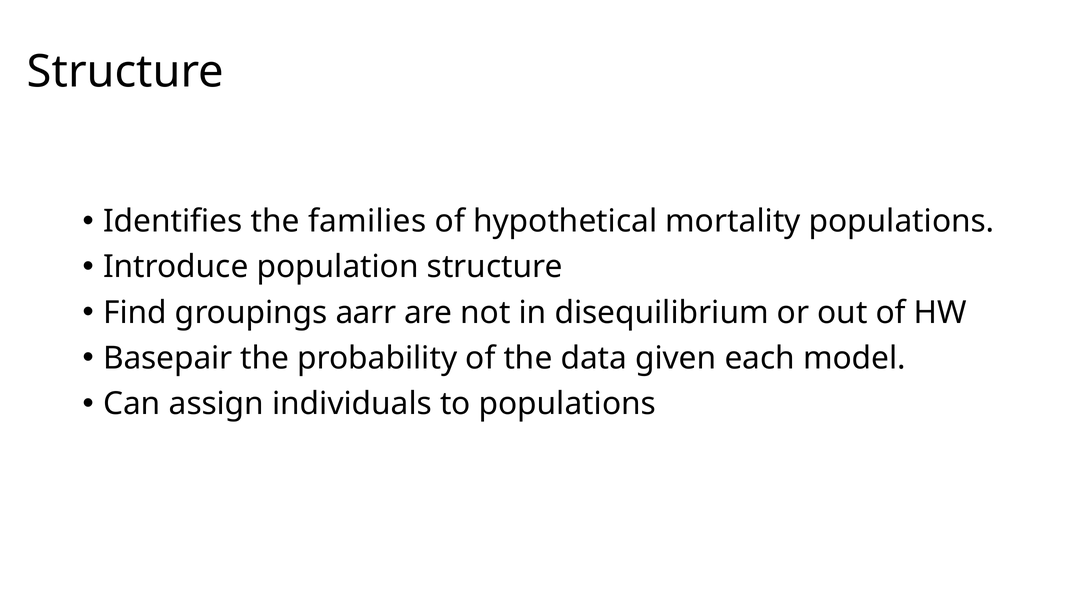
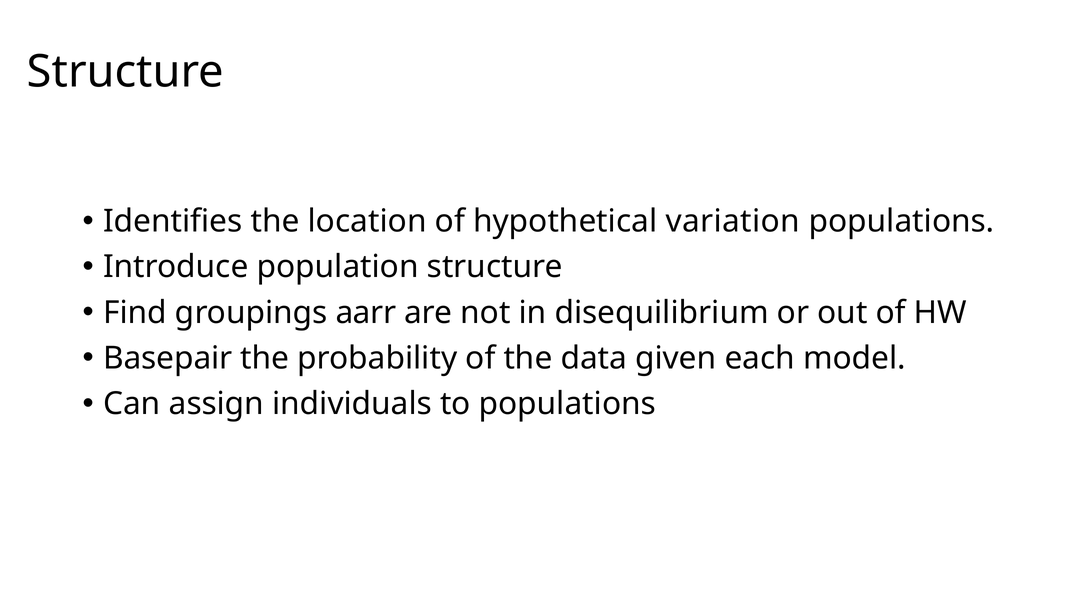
families: families -> location (367, 221)
mortality: mortality -> variation (733, 221)
